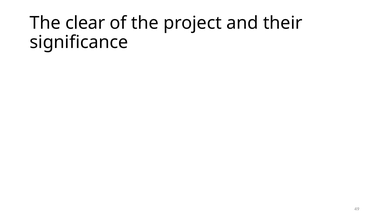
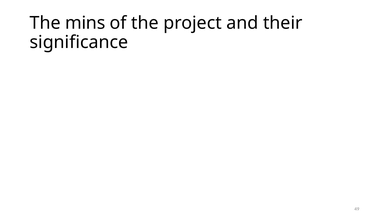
clear: clear -> mins (85, 23)
